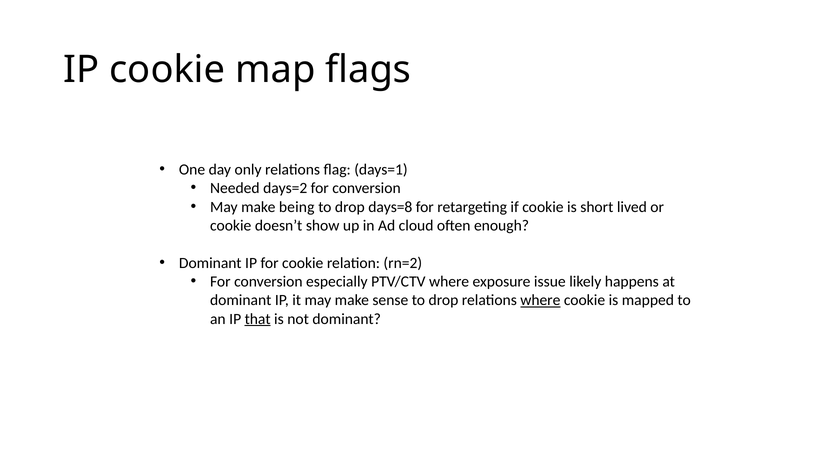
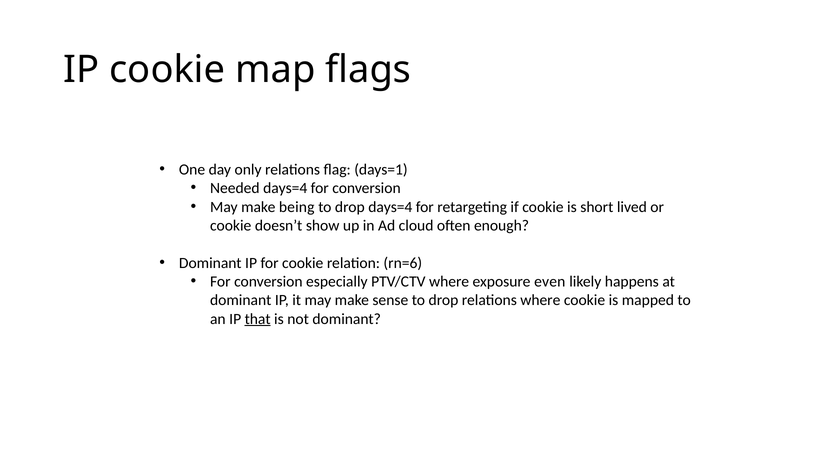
Needed days=2: days=2 -> days=4 (285, 188)
drop days=8: days=8 -> days=4 (390, 207)
rn=2: rn=2 -> rn=6 (403, 263)
issue: issue -> even (550, 282)
where underline: present -> none (540, 301)
